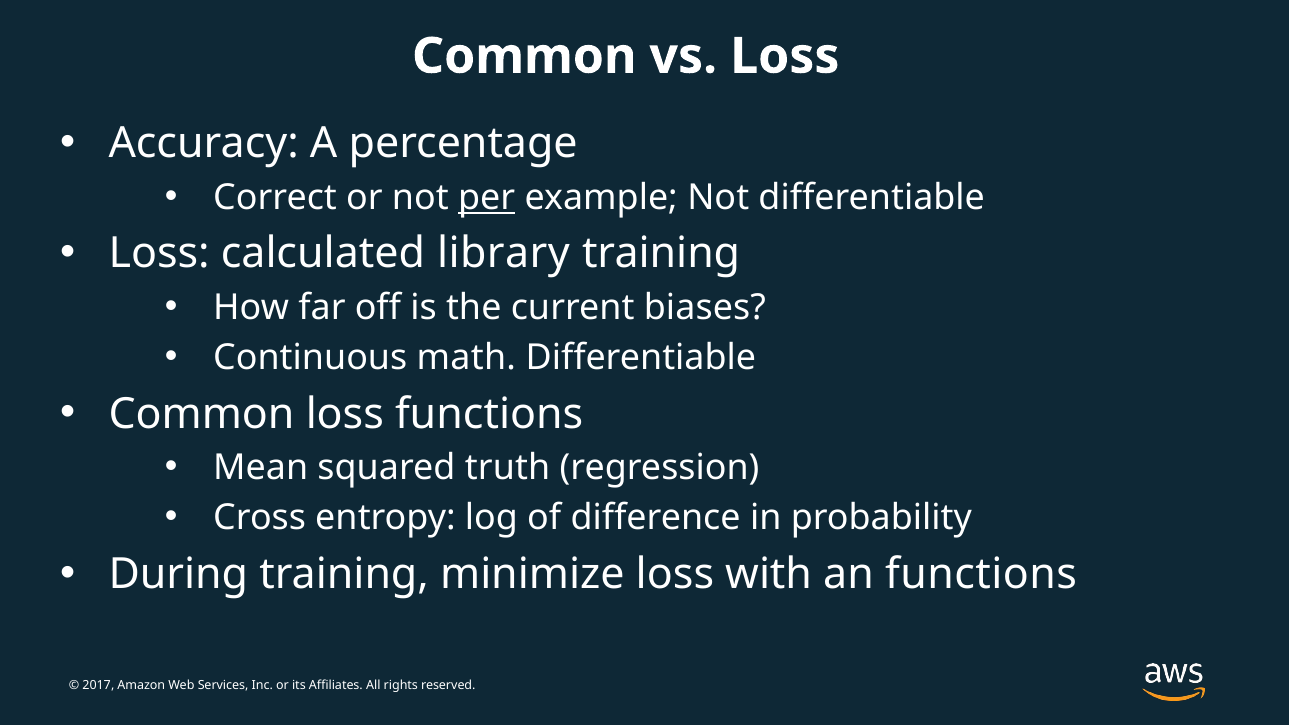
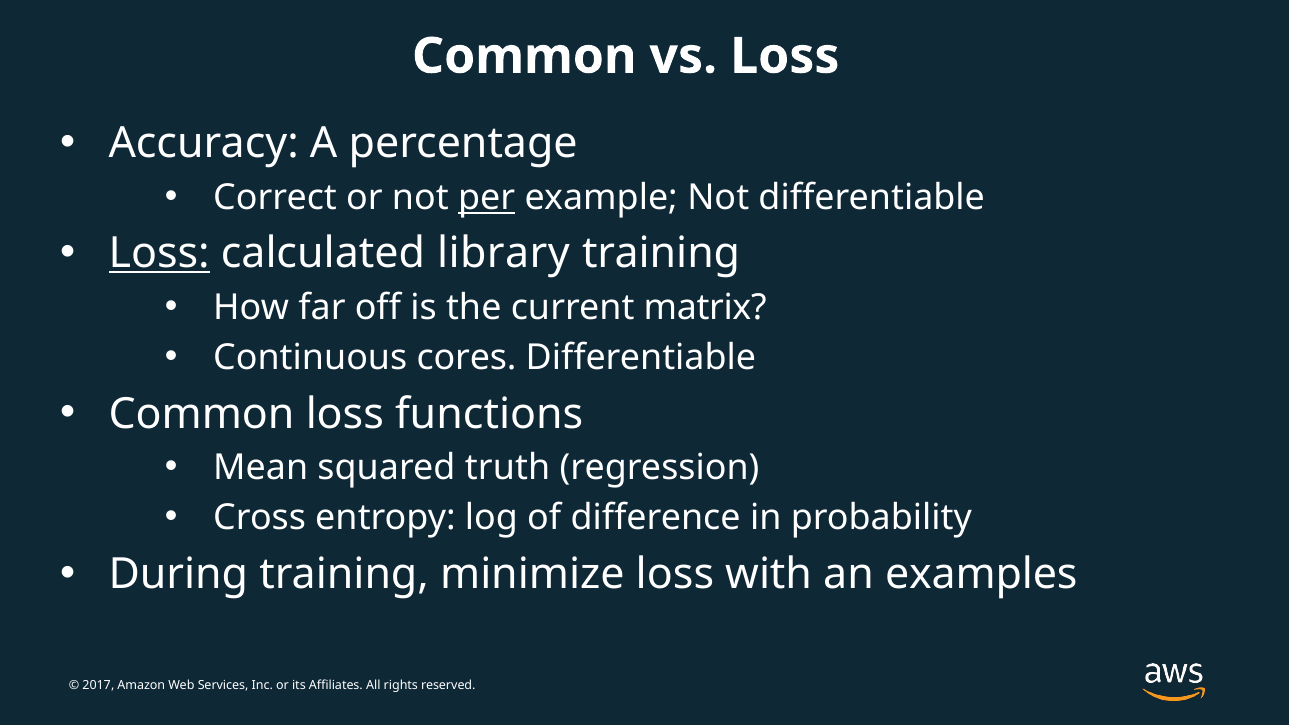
Loss underline: none -> present (159, 254)
biases: biases -> matrix (705, 308)
math: math -> cores (467, 358)
an functions: functions -> examples (981, 574)
